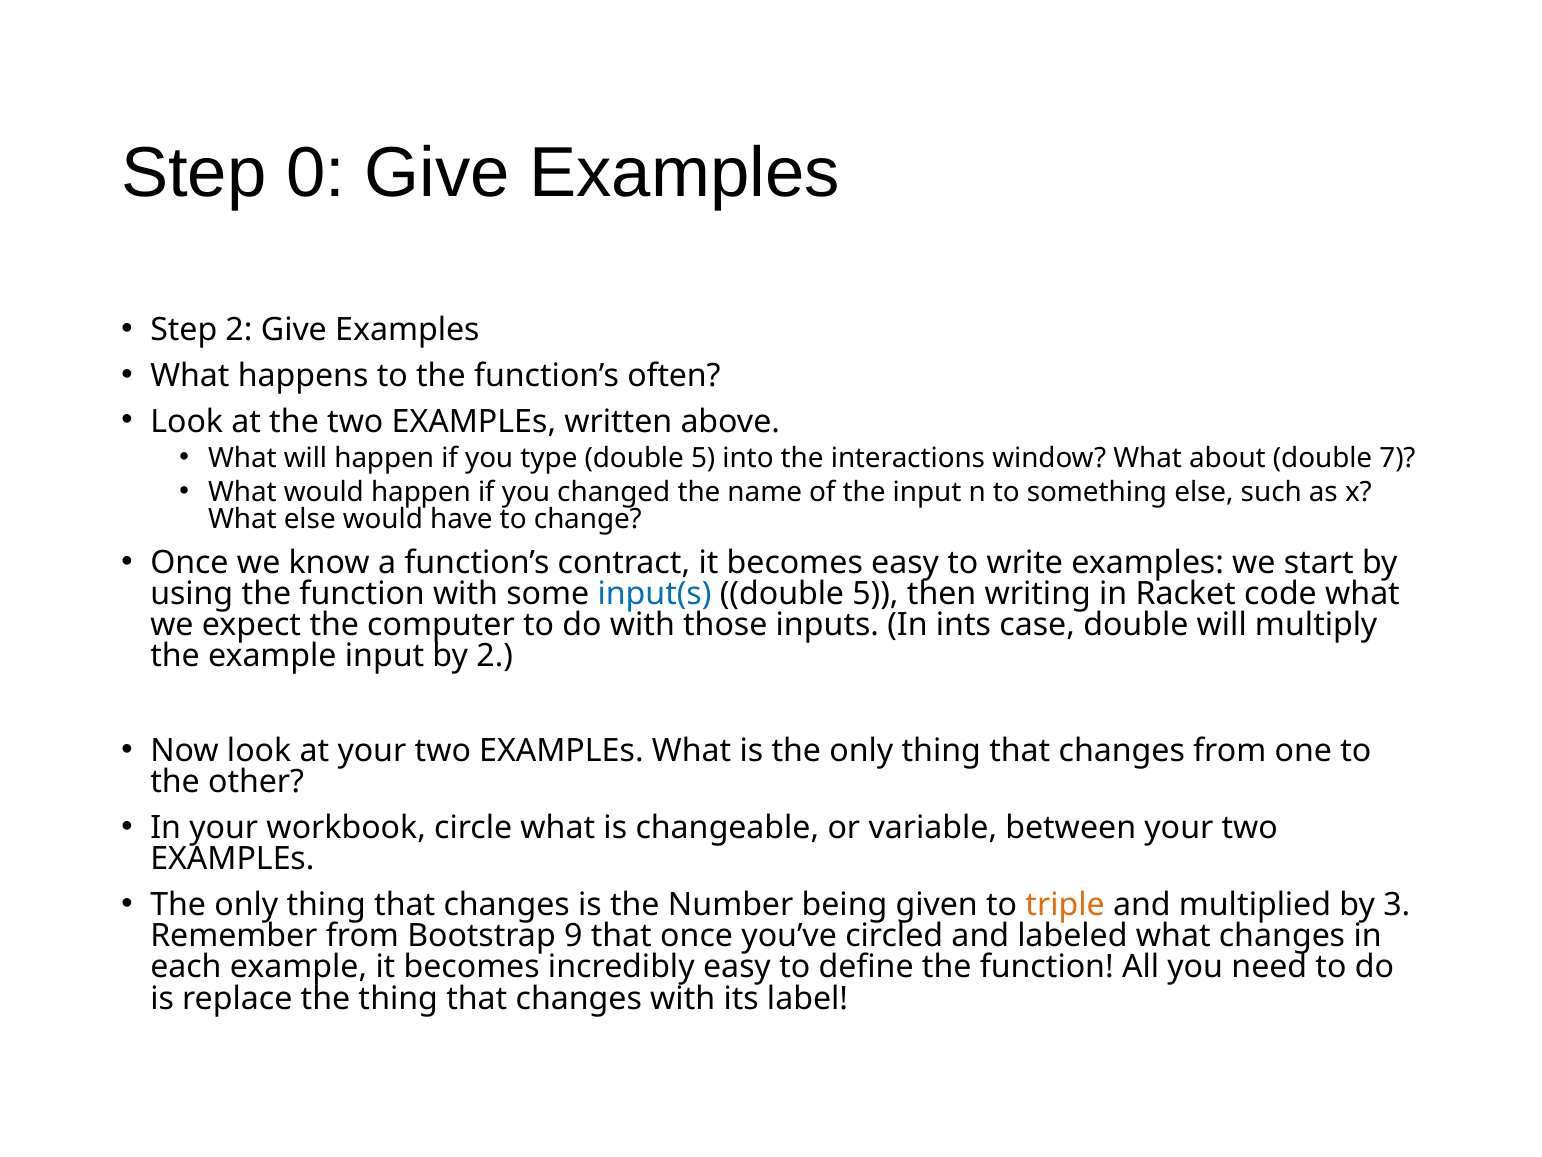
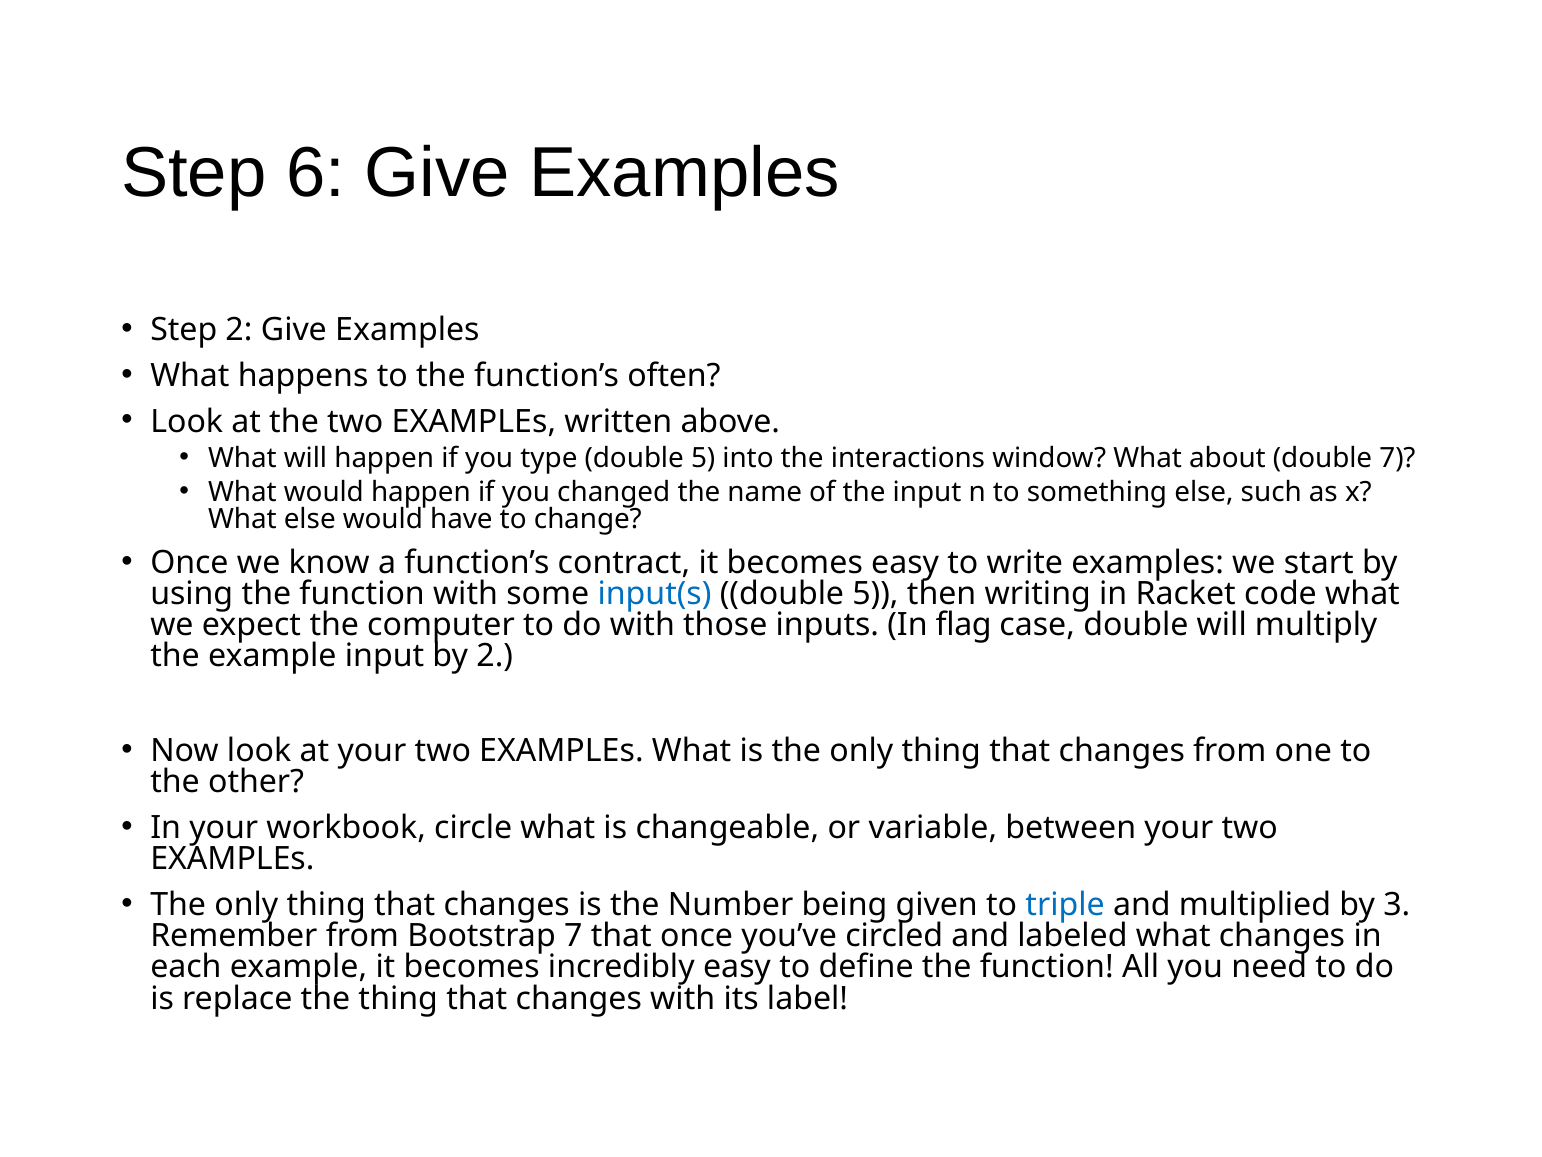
0: 0 -> 6 (316, 173)
ints: ints -> flag (964, 625)
triple colour: orange -> blue (1065, 905)
Bootstrap 9: 9 -> 7 (573, 936)
